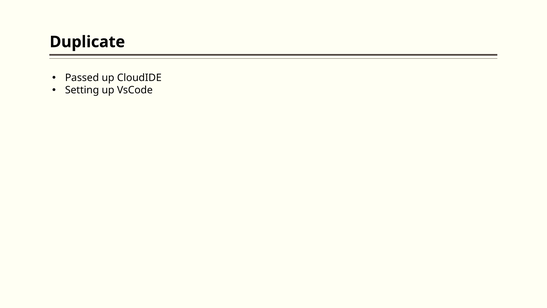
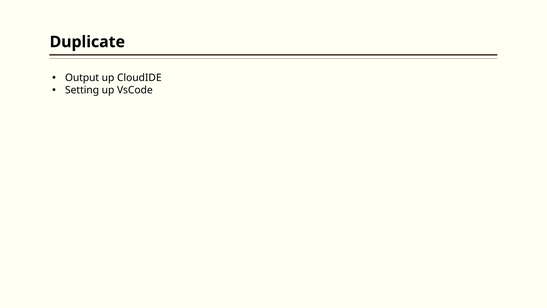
Passed: Passed -> Output (82, 78)
